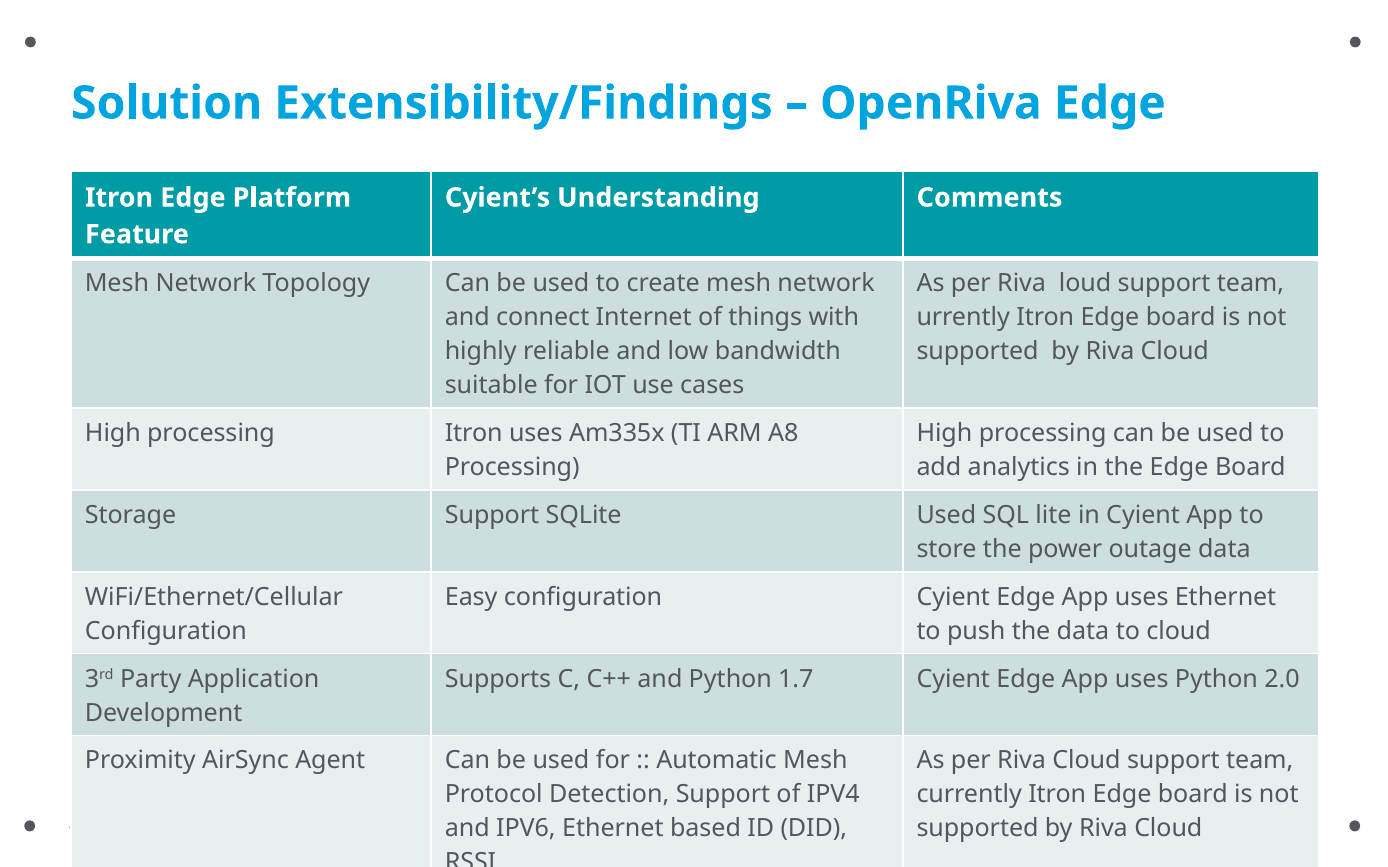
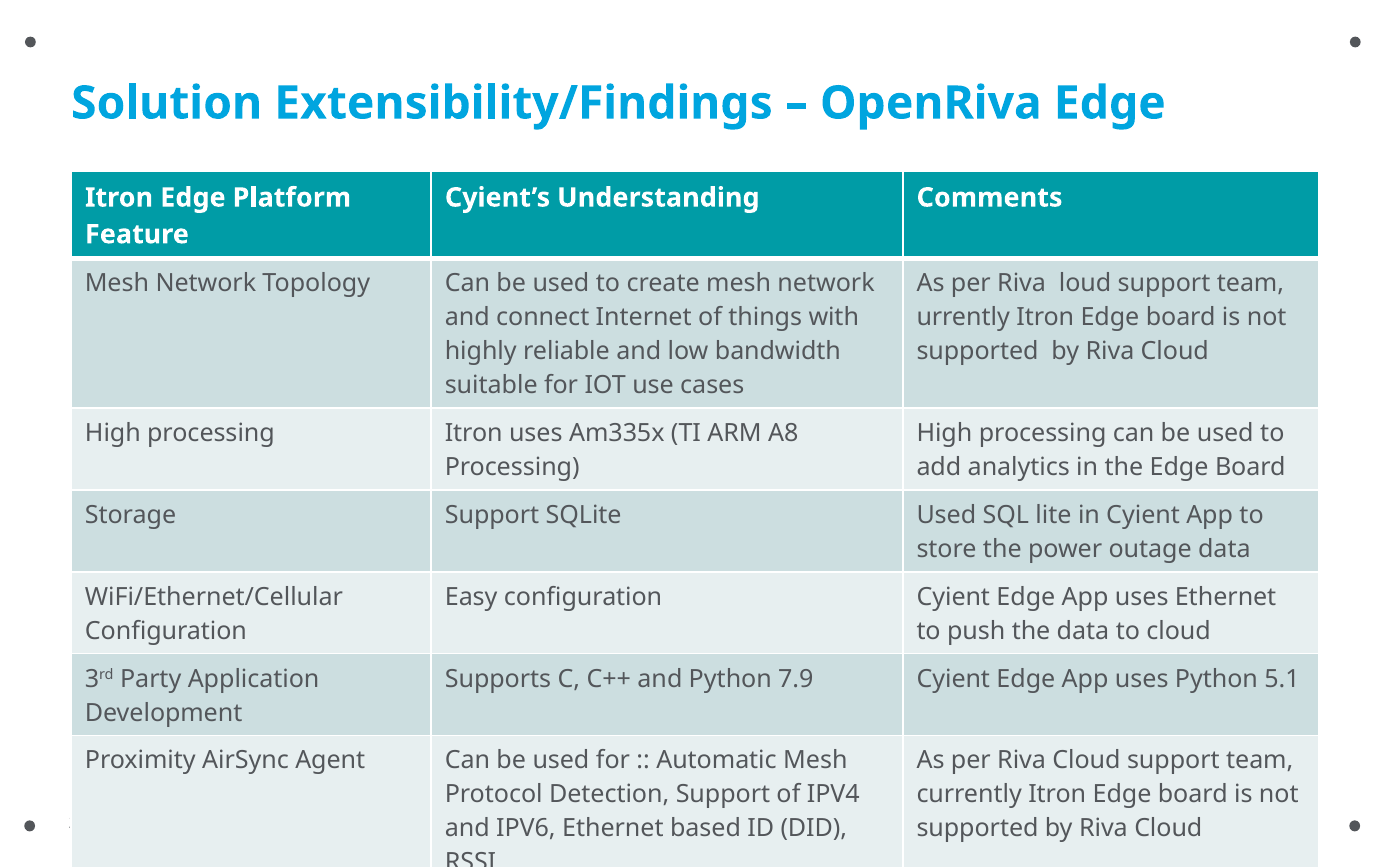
1.7: 1.7 -> 7.9 (796, 679)
2.0: 2.0 -> 5.1 (1282, 679)
